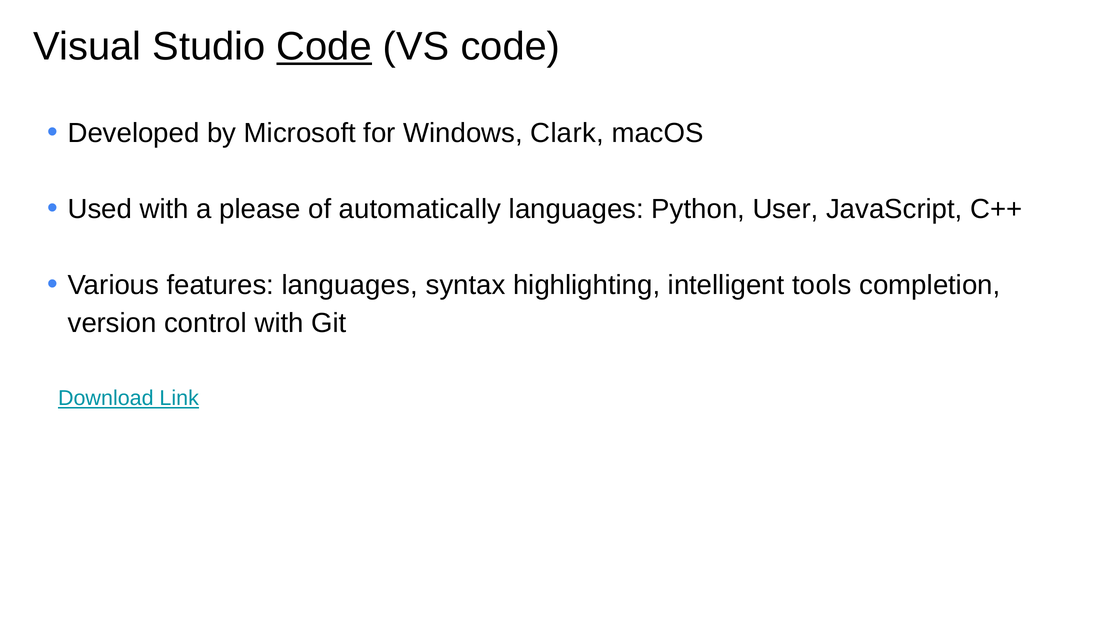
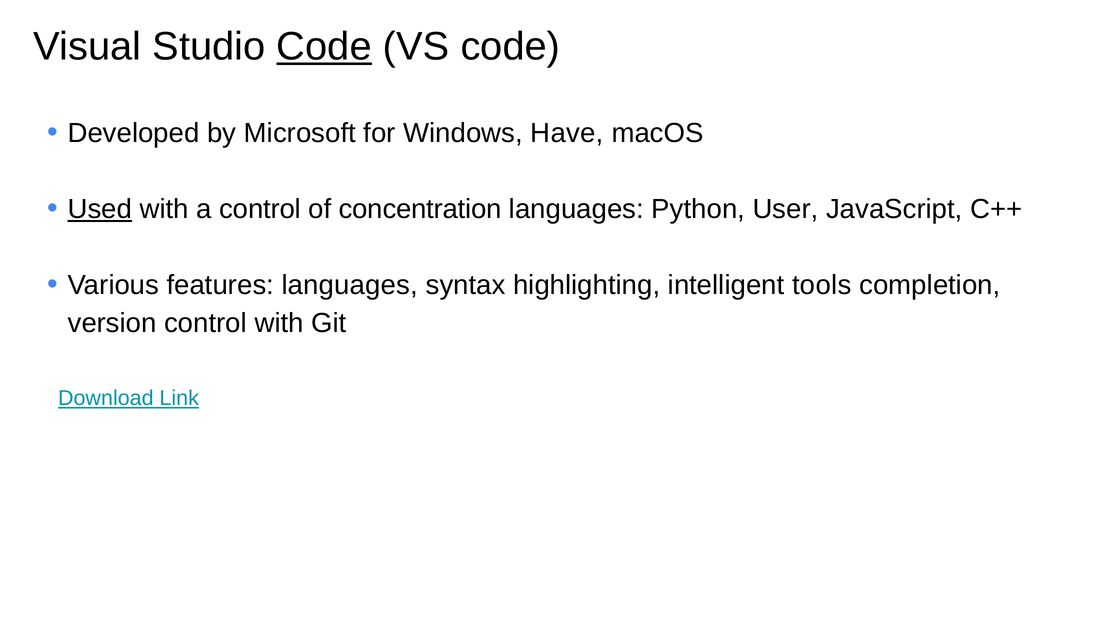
Clark: Clark -> Have (567, 133)
Used underline: none -> present (100, 209)
a please: please -> control (260, 209)
automatically: automatically -> concentration (420, 209)
